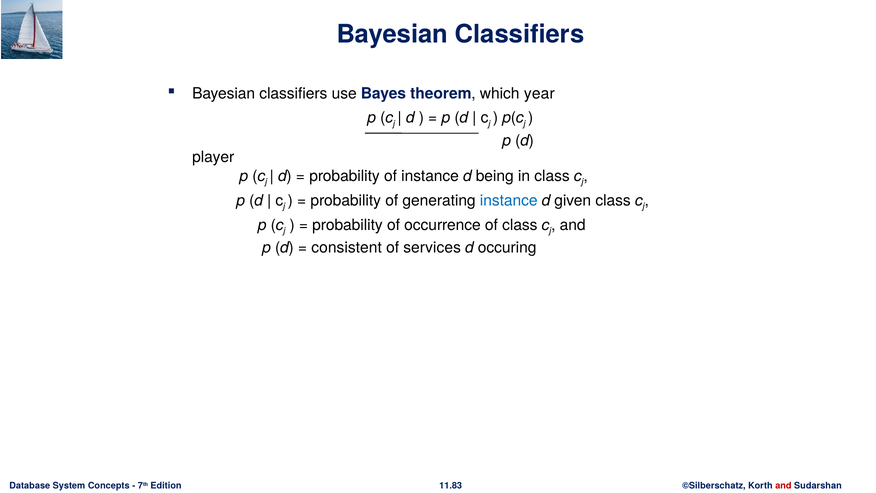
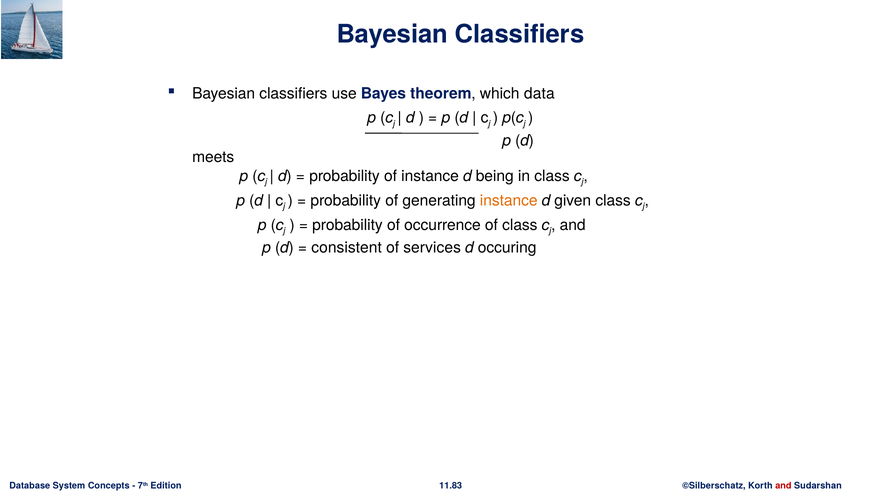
year: year -> data (539, 94)
player: player -> meets (213, 157)
instance colour: blue -> orange (509, 200)
